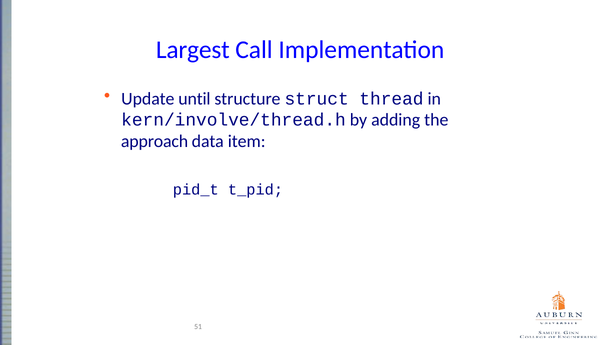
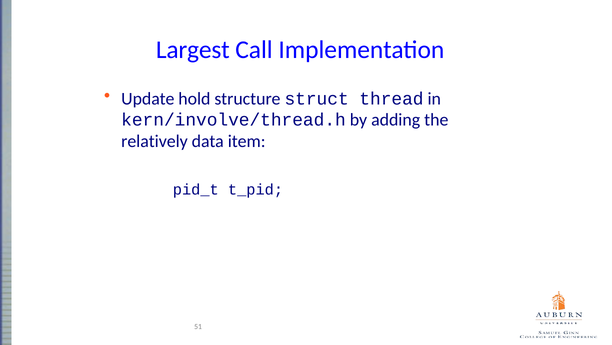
until: until -> hold (194, 98)
approach: approach -> relatively (154, 141)
